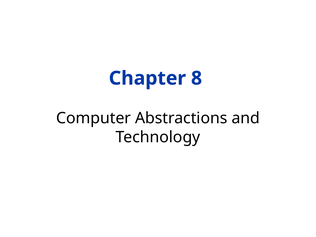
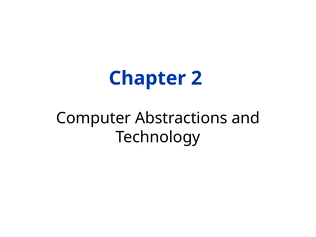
8: 8 -> 2 (197, 78)
